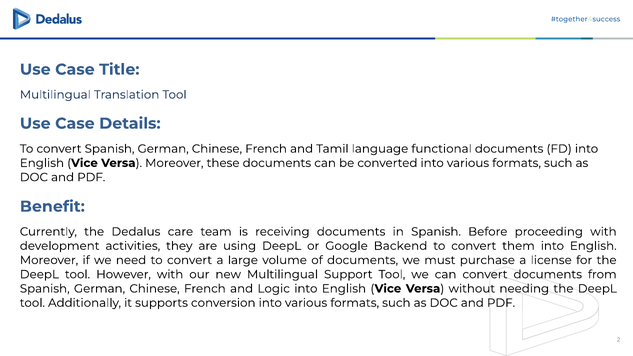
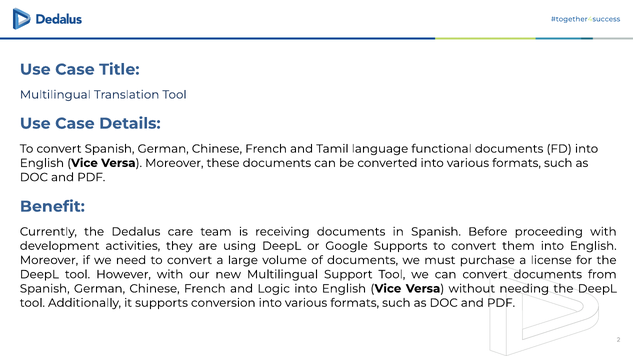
Google Backend: Backend -> Supports (401, 246)
